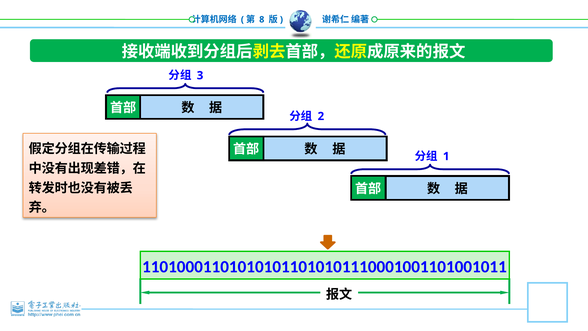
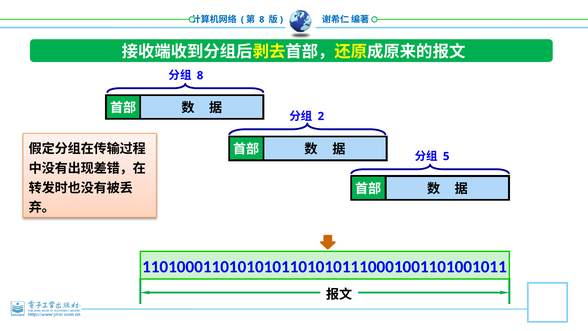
3: 3 -> 8 (200, 75)
1: 1 -> 5 (446, 156)
